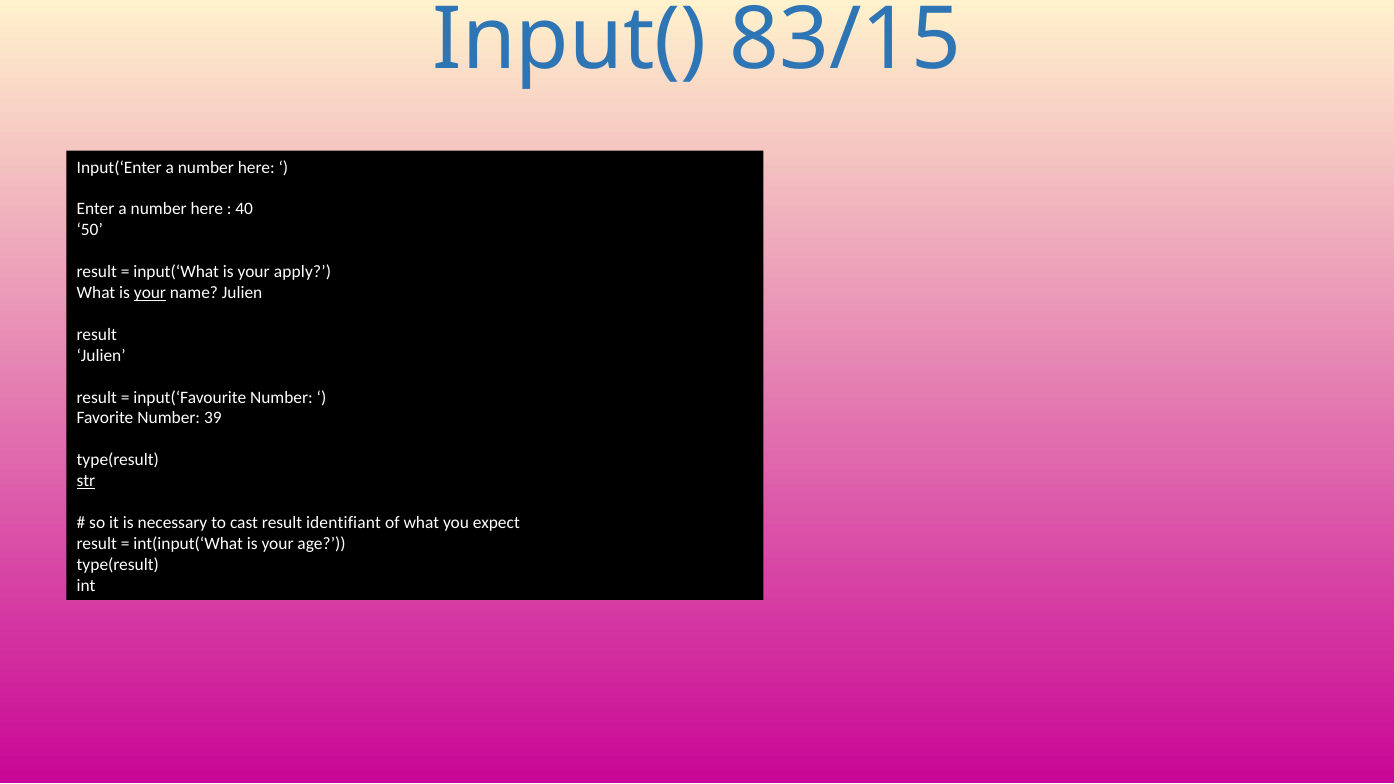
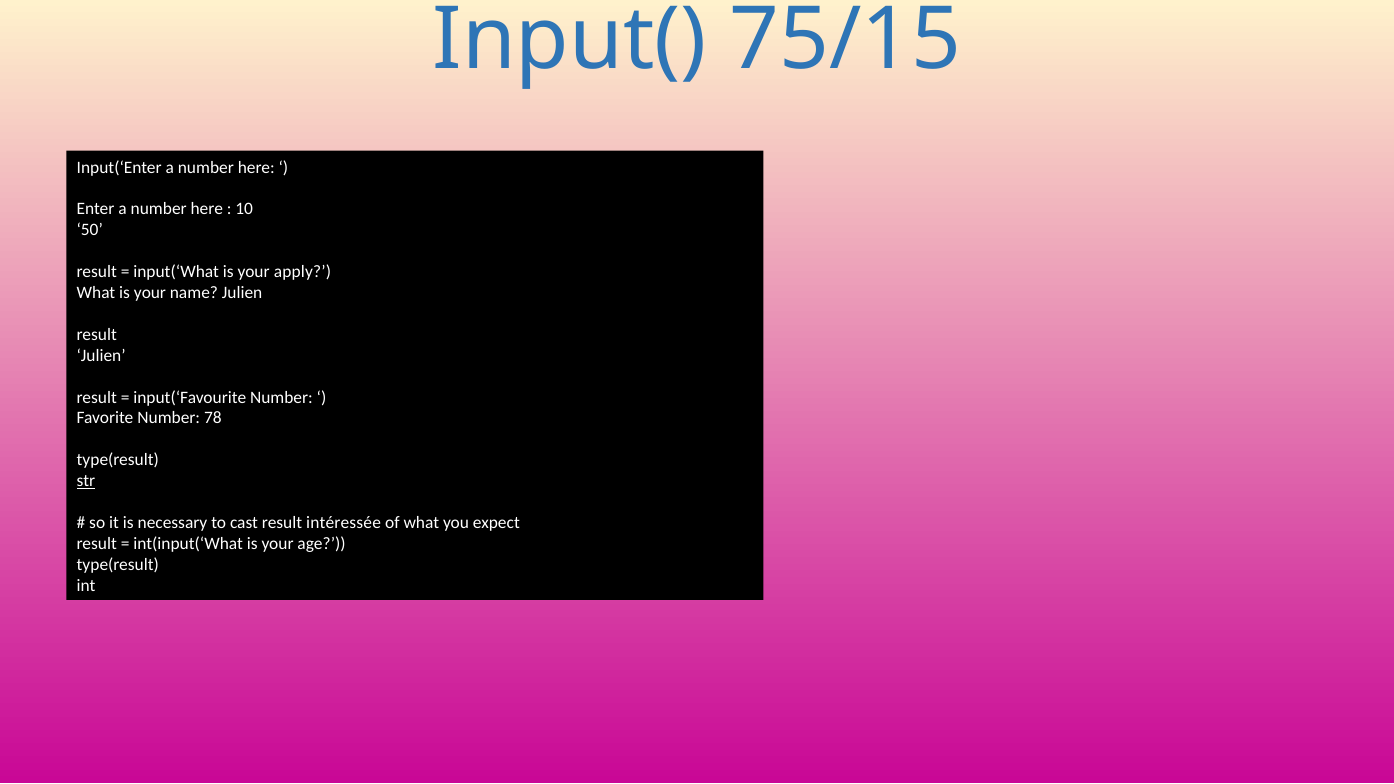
83/15: 83/15 -> 75/15 (846, 40)
40: 40 -> 10 (244, 209)
your underline: present -> none (150, 293)
39: 39 -> 78 (213, 418)
identifiant: identifiant -> intéressée (344, 523)
